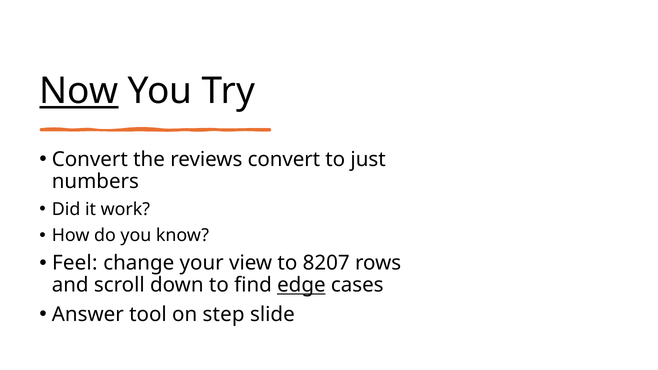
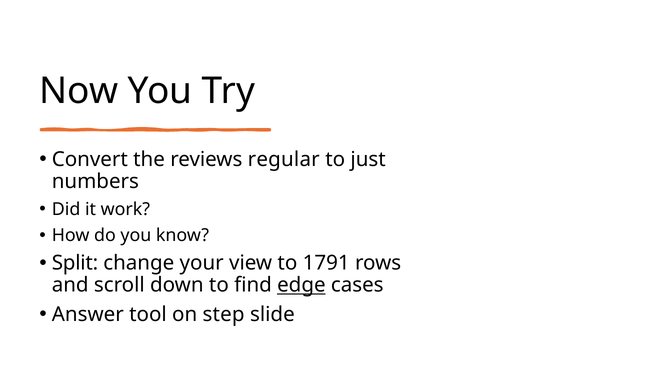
Now underline: present -> none (79, 91)
reviews convert: convert -> regular (284, 160)
Feel: Feel -> Split (75, 263)
8207: 8207 -> 1791 (326, 263)
